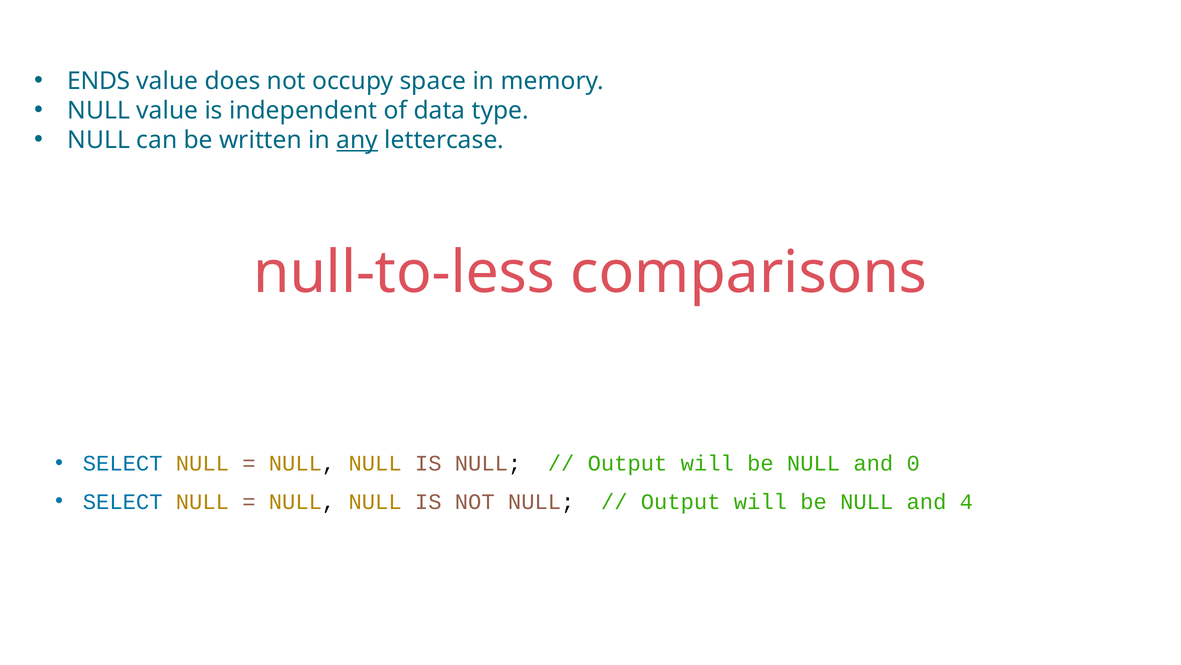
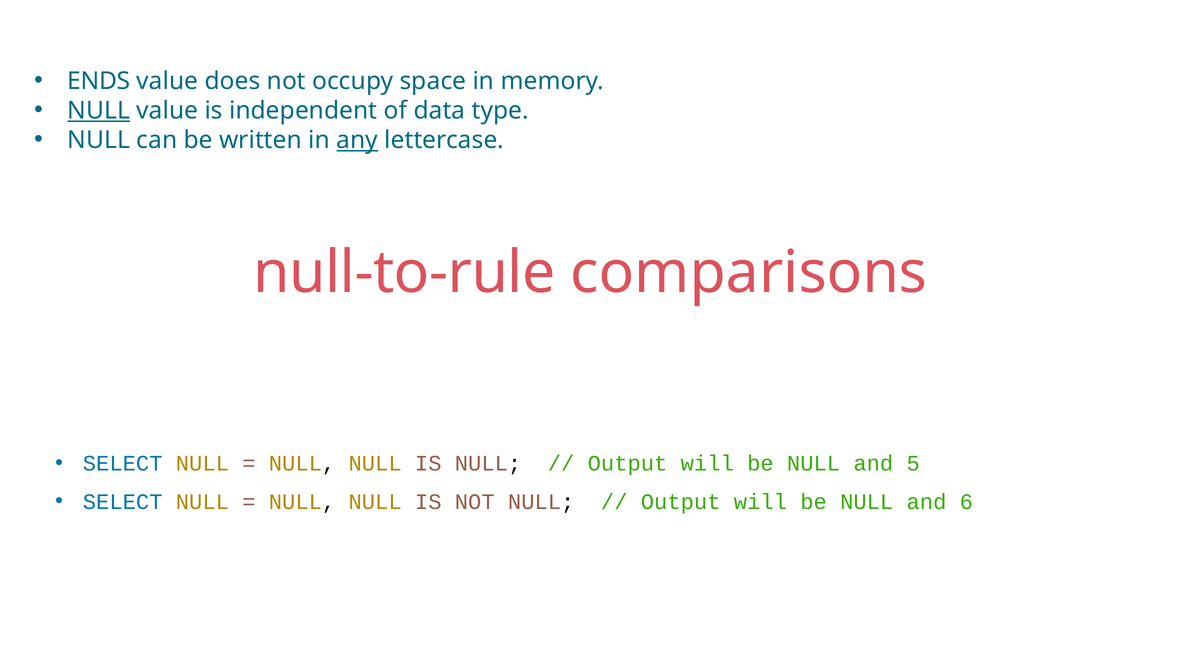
NULL underline: none -> present (99, 111)
null-to-less: null-to-less -> null-to-rule (404, 273)
0: 0 -> 5 (913, 463)
4: 4 -> 6 (966, 501)
